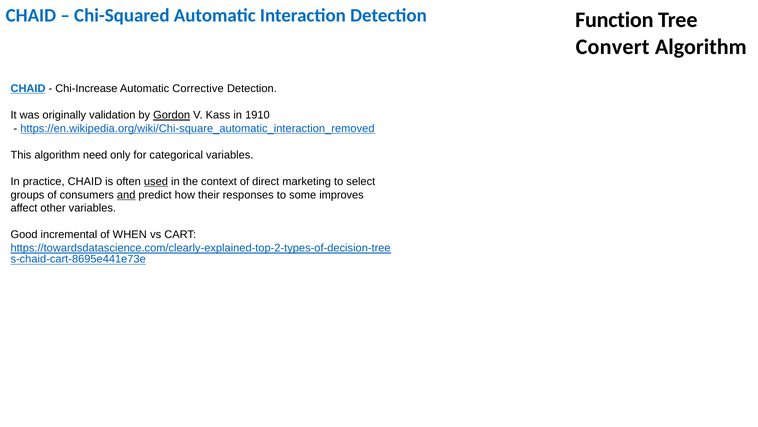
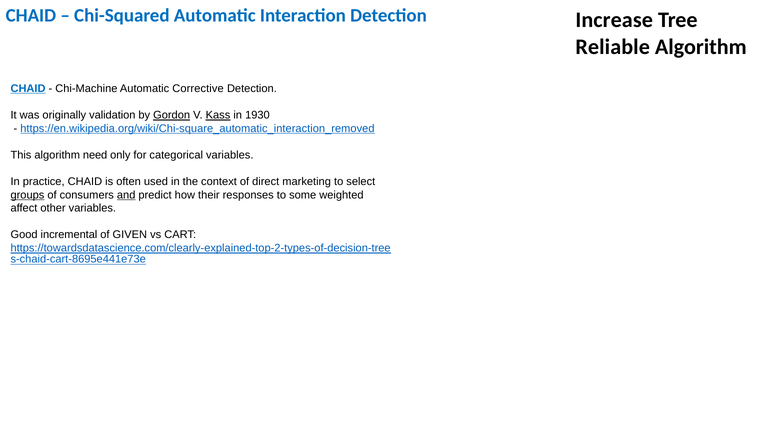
Function: Function -> Increase (614, 20)
Convert: Convert -> Reliable (613, 47)
Chi-Increase: Chi-Increase -> Chi-Machine (86, 88)
Kass underline: none -> present (218, 115)
1910: 1910 -> 1930 (257, 115)
used underline: present -> none (156, 181)
groups underline: none -> present (27, 195)
improves: improves -> weighted (341, 195)
WHEN: WHEN -> GIVEN (130, 234)
